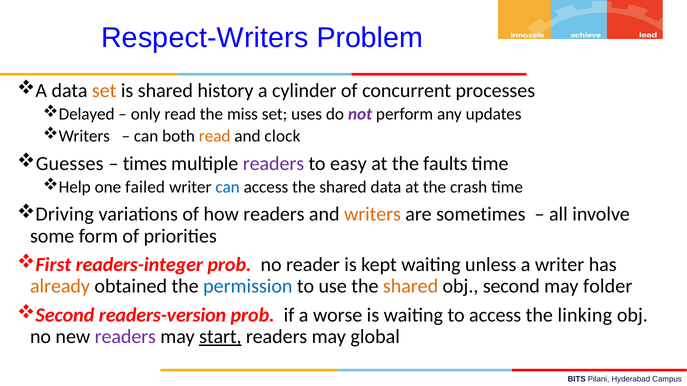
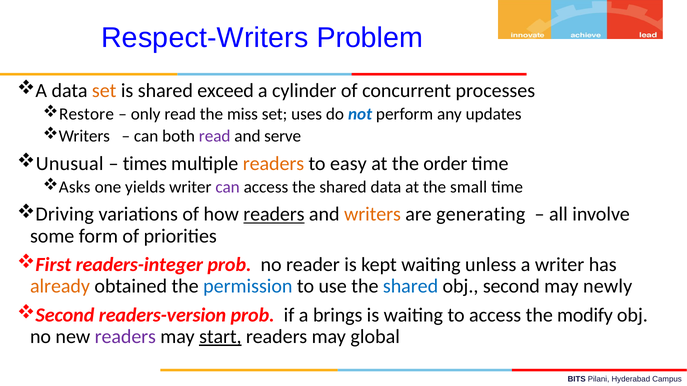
history: history -> exceed (226, 91)
Delayed: Delayed -> Restore (86, 114)
not colour: purple -> blue (360, 114)
read colour: orange -> purple (215, 136)
clock: clock -> serve (283, 136)
Guesses: Guesses -> Unusual (70, 164)
readers colour: purple -> orange (273, 164)
faults: faults -> order (445, 164)
Help: Help -> Asks (75, 187)
failed: failed -> yields (145, 187)
can colour: blue -> purple (228, 187)
crash: crash -> small (469, 187)
readers underline: none -> present (274, 215)
sometimes: sometimes -> generating (481, 215)
shared colour: orange -> blue (411, 287)
folder: folder -> newly (608, 287)
worse: worse -> brings (338, 315)
linking: linking -> modify (585, 315)
